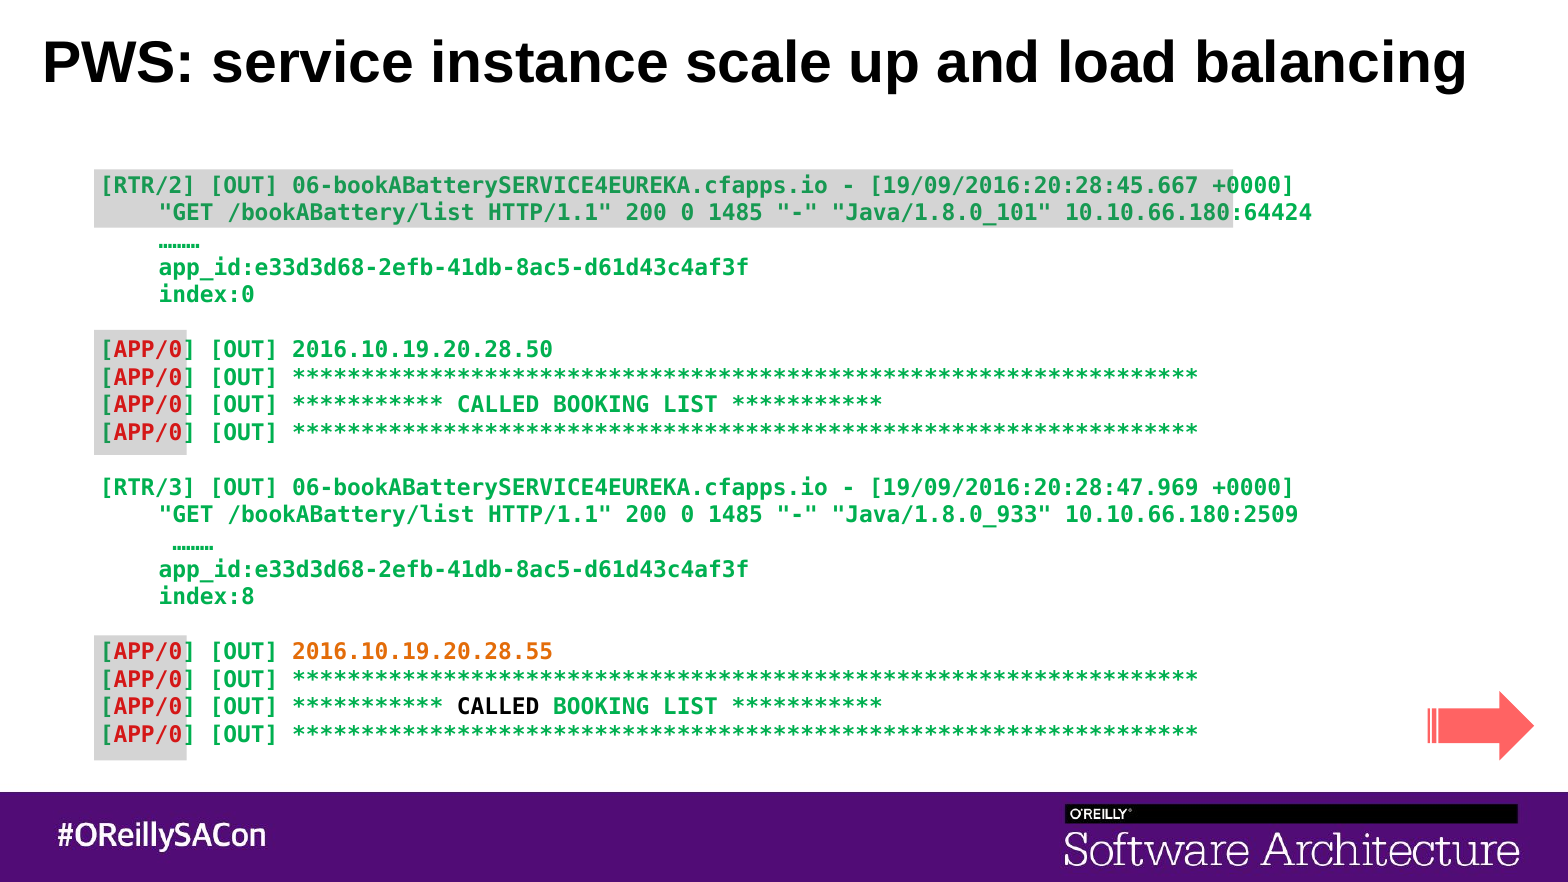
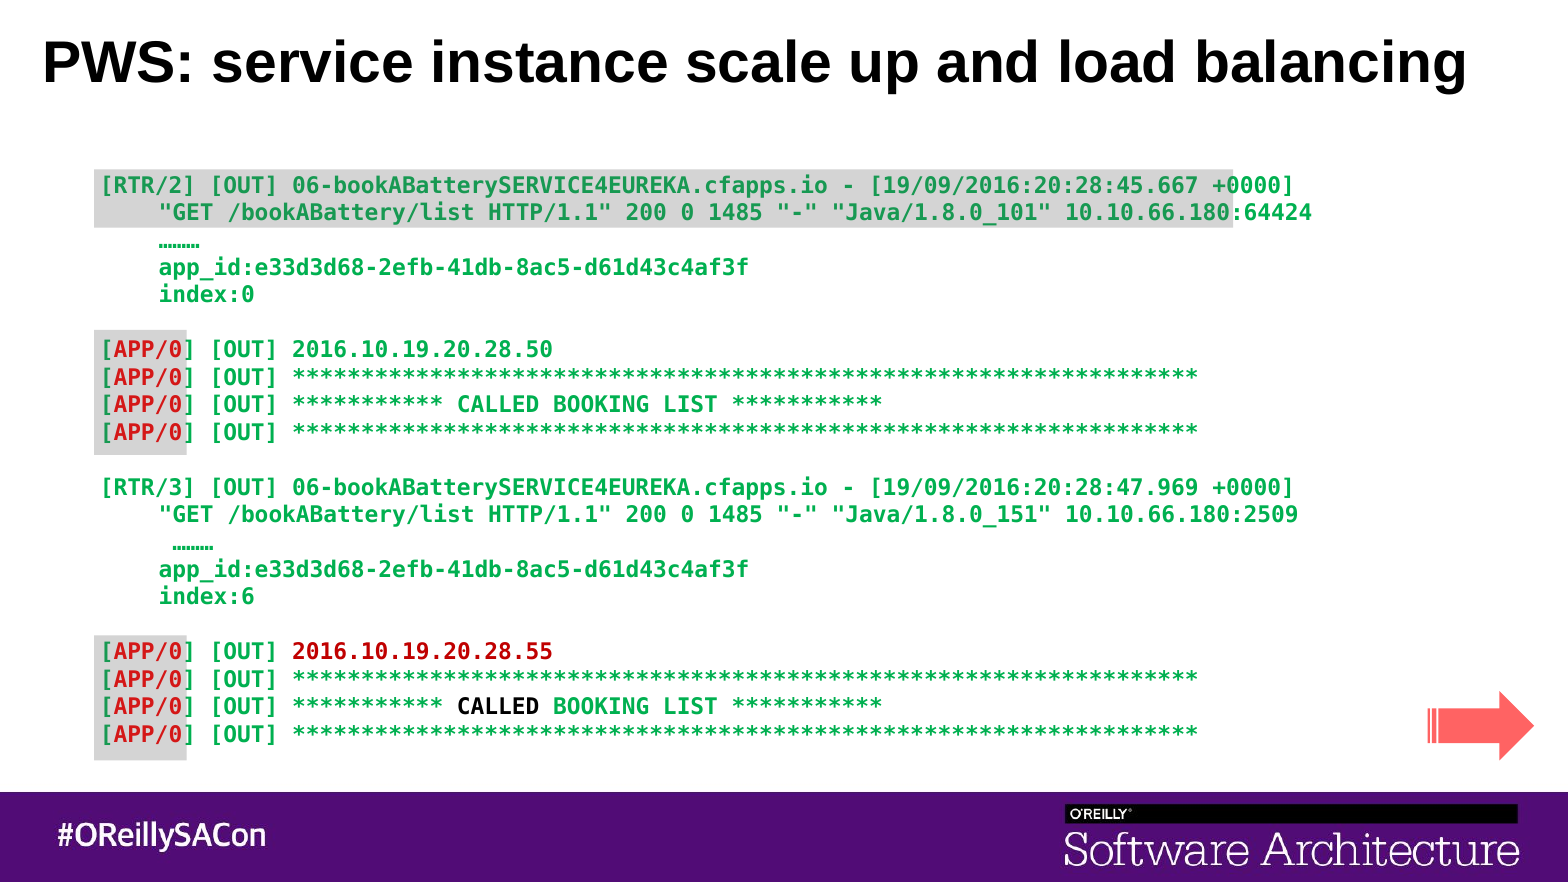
Java/1.8.0_933: Java/1.8.0_933 -> Java/1.8.0_151 (942, 515)
index:8: index:8 -> index:6 (207, 597)
2016.10.19.20.28.55 colour: orange -> red (423, 652)
